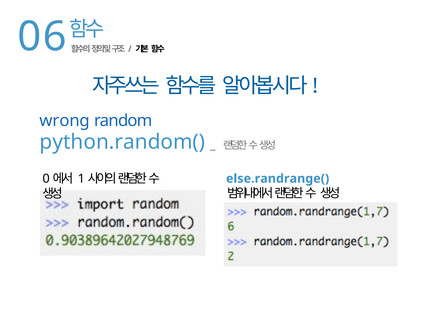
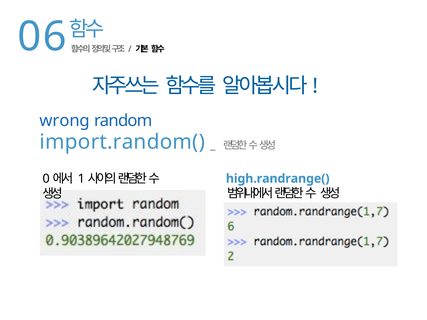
python.random(: python.random( -> import.random( (122, 142)
else.randrange(: else.randrange( -> high.randrange( (278, 179)
